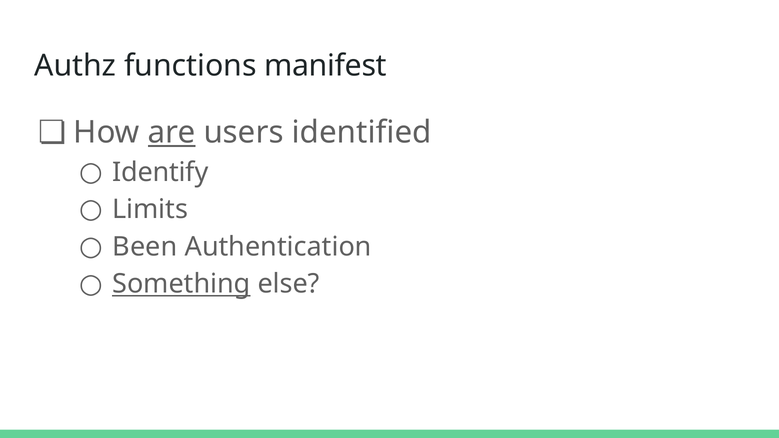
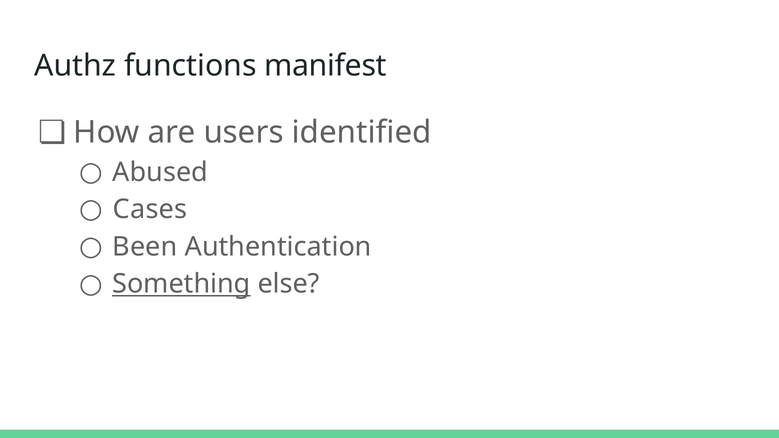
are underline: present -> none (172, 133)
Identify: Identify -> Abused (160, 172)
Limits: Limits -> Cases (150, 210)
